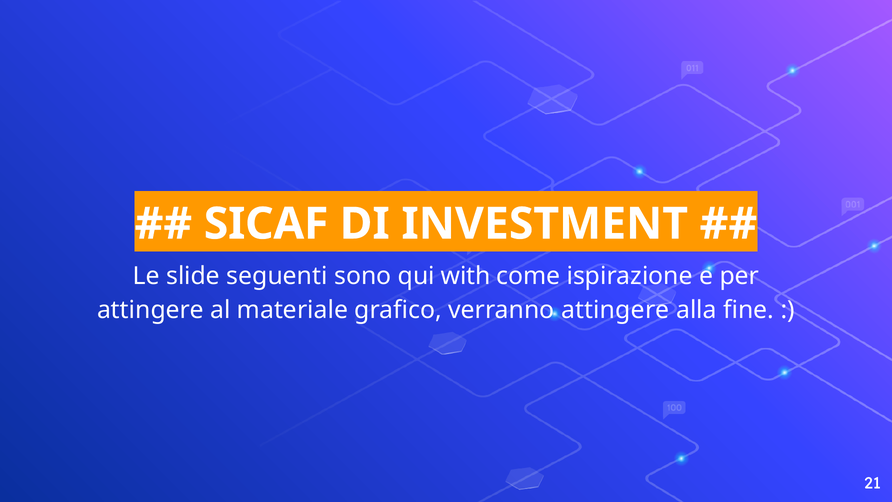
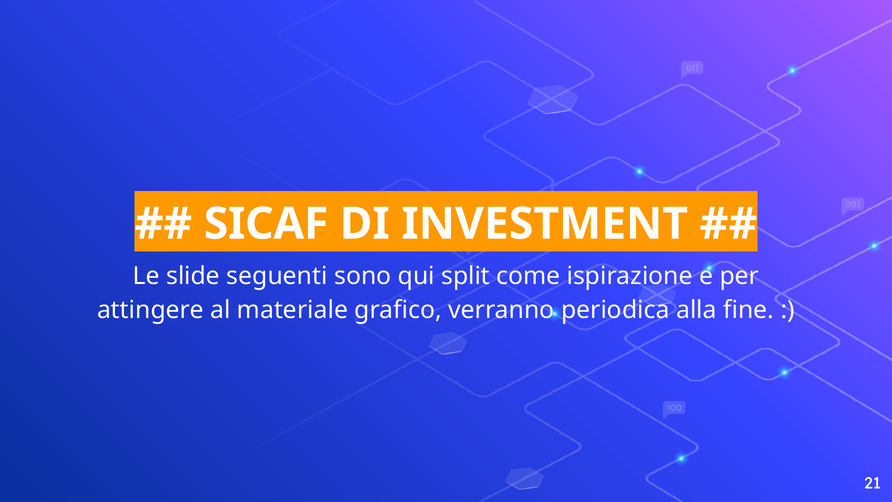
with: with -> split (466, 276)
verranno attingere: attingere -> periodica (615, 310)
